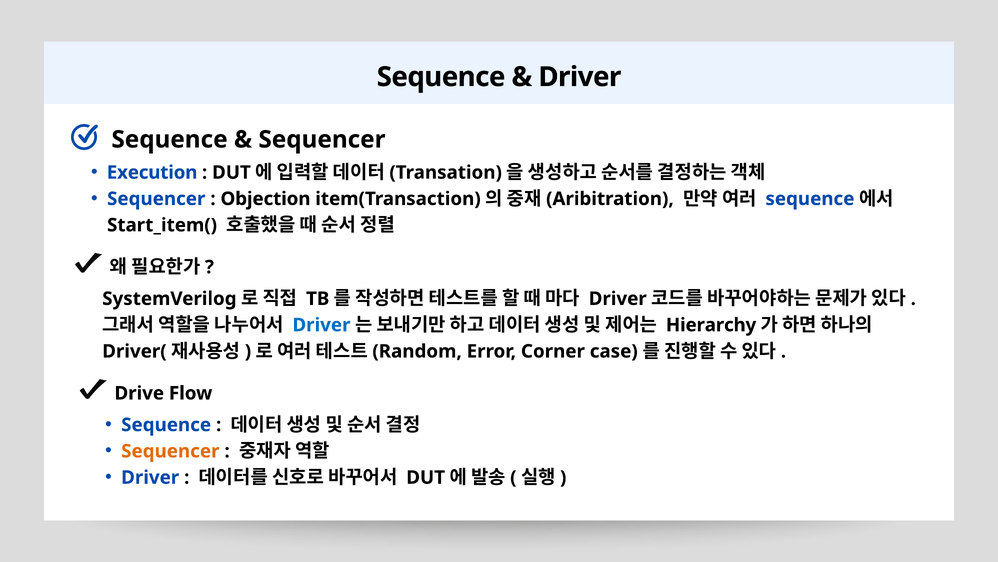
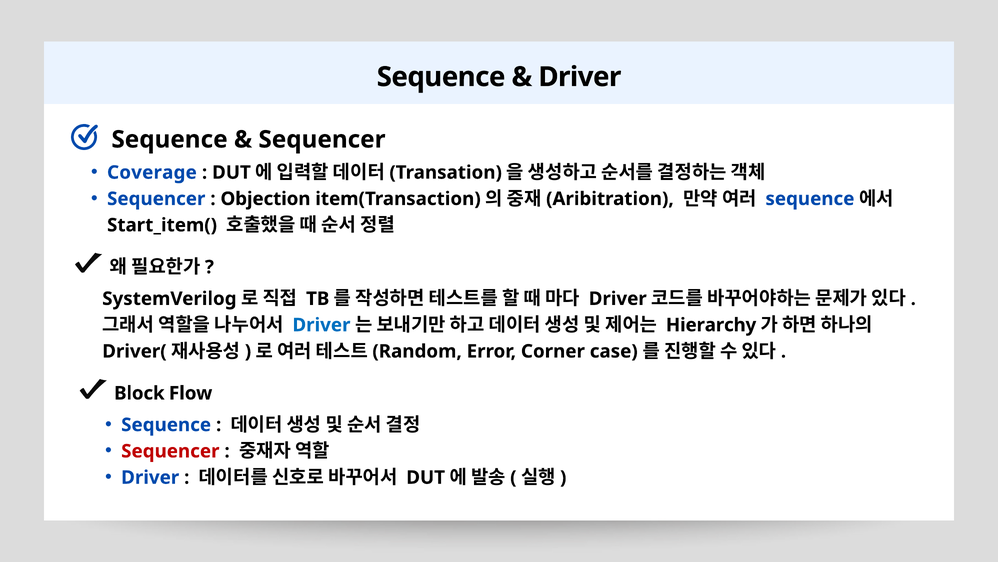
Execution: Execution -> Coverage (152, 172)
Drive: Drive -> Block (139, 393)
Sequencer colour: orange -> red (170, 451)
